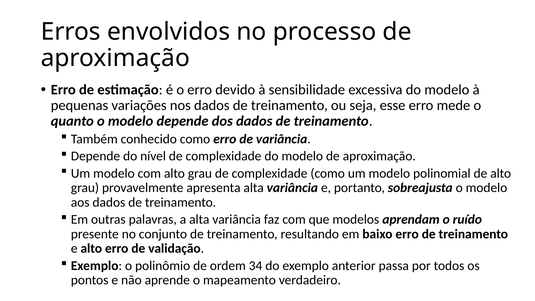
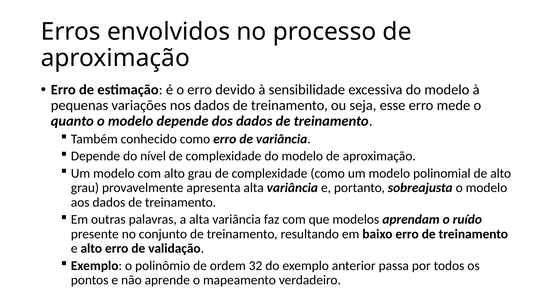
34: 34 -> 32 (256, 266)
